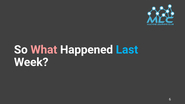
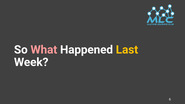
Last colour: light blue -> yellow (127, 50)
